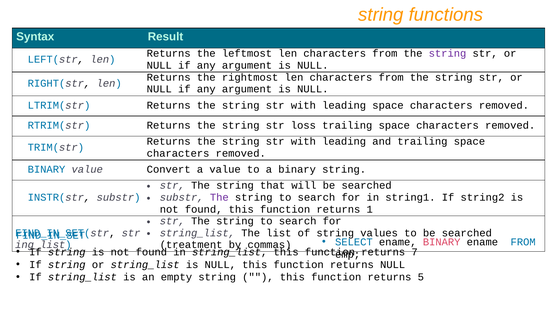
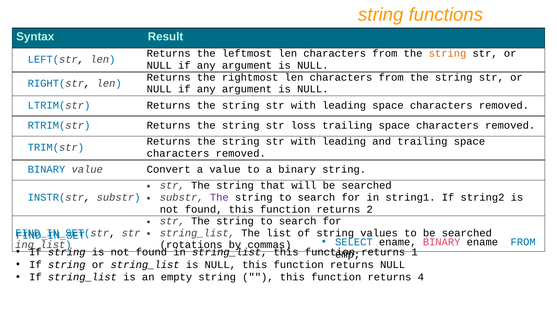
string colour: purple -> orange (448, 53)
1: 1 -> 2 (370, 209)
treatment: treatment -> rotations (191, 244)
7: 7 -> 1 (415, 251)
5: 5 -> 4 (421, 277)
